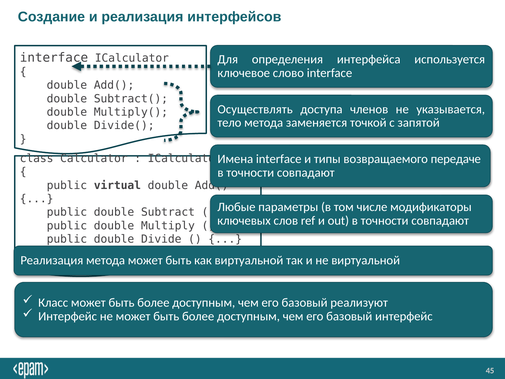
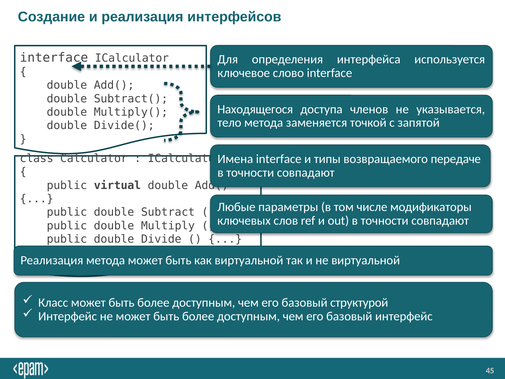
Осуществлять: Осуществлять -> Находящегося (255, 109)
реализуют: реализуют -> структурой (359, 302)
